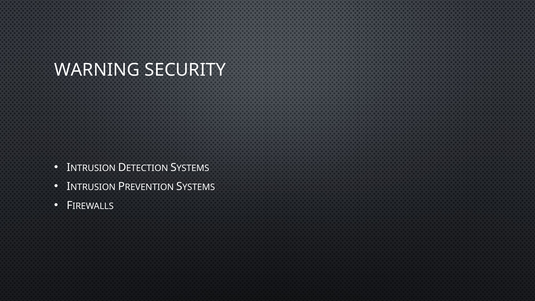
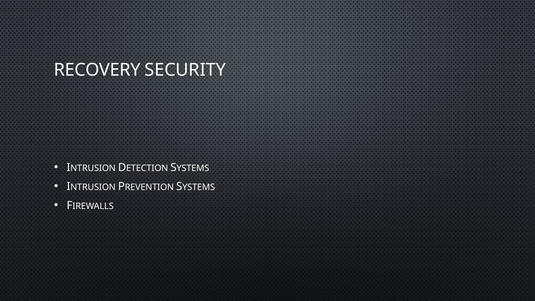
WARNING: WARNING -> RECOVERY (97, 70)
